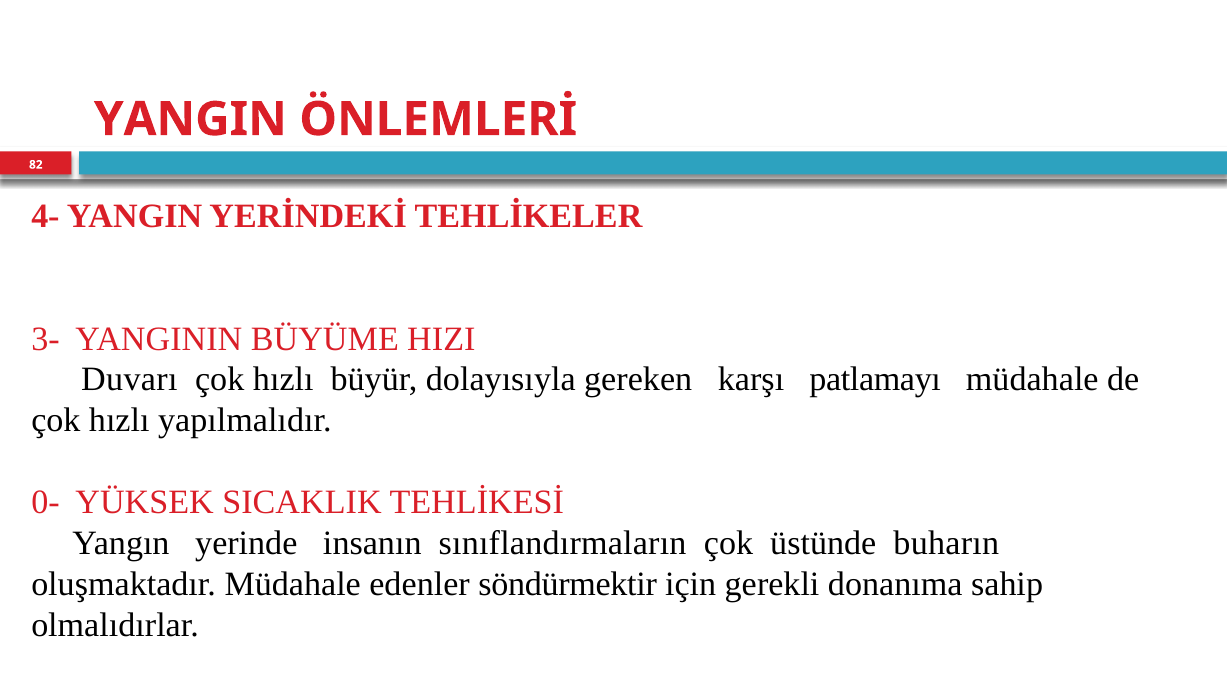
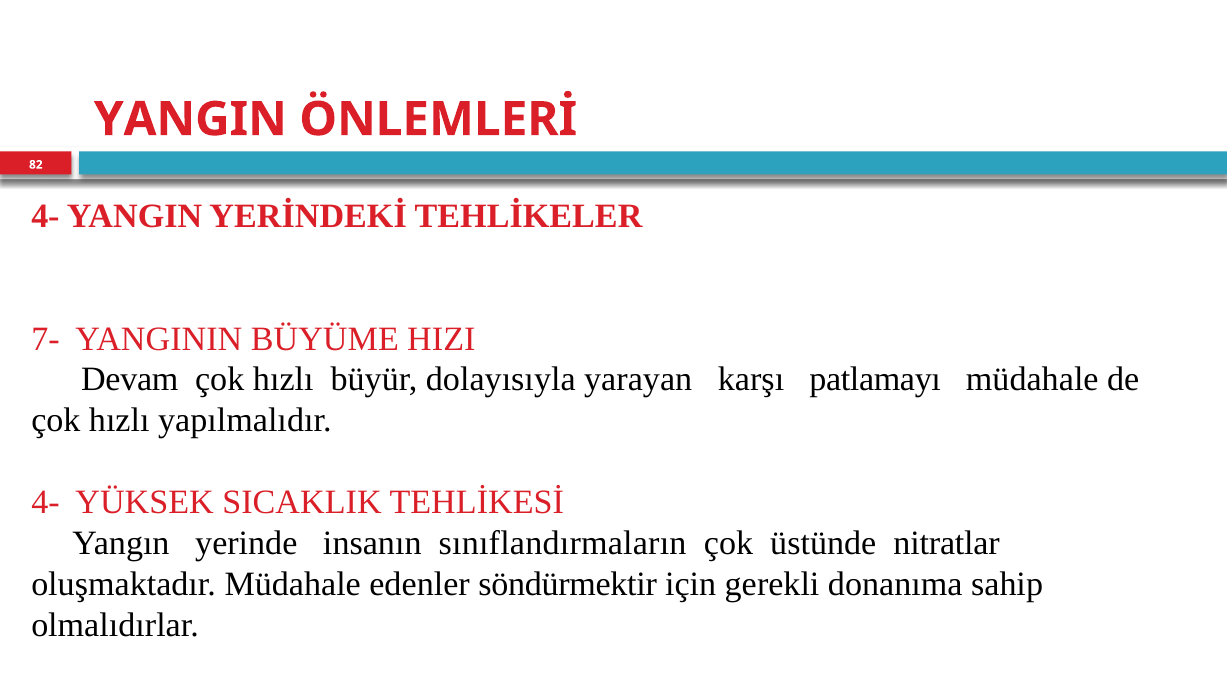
3-: 3- -> 7- (45, 339)
Duvarı: Duvarı -> Devam (130, 380)
gereken: gereken -> yarayan (638, 380)
0-: 0- -> 4- (45, 503)
buharın: buharın -> nitratlar (947, 543)
